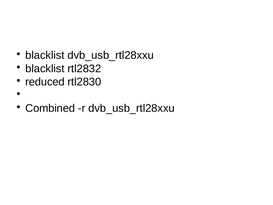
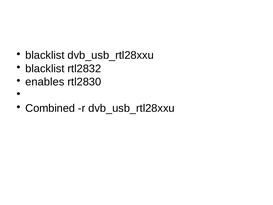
reduced: reduced -> enables (45, 82)
